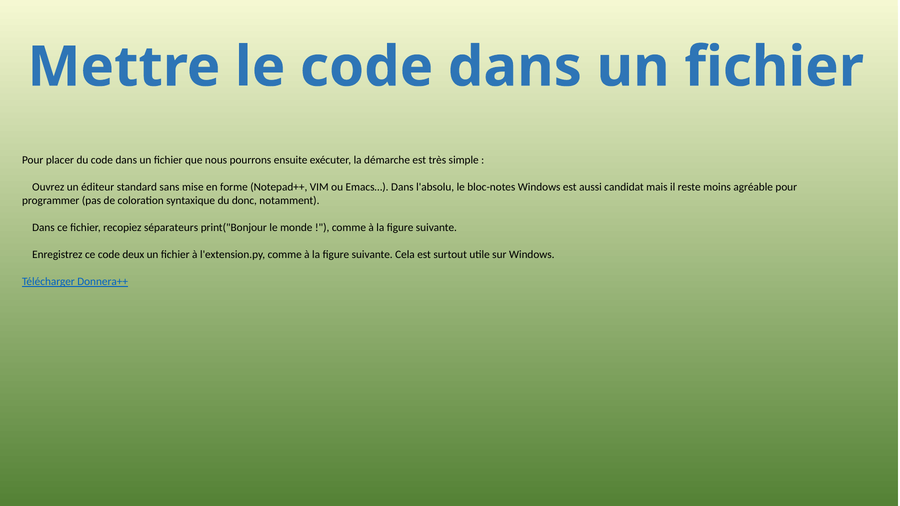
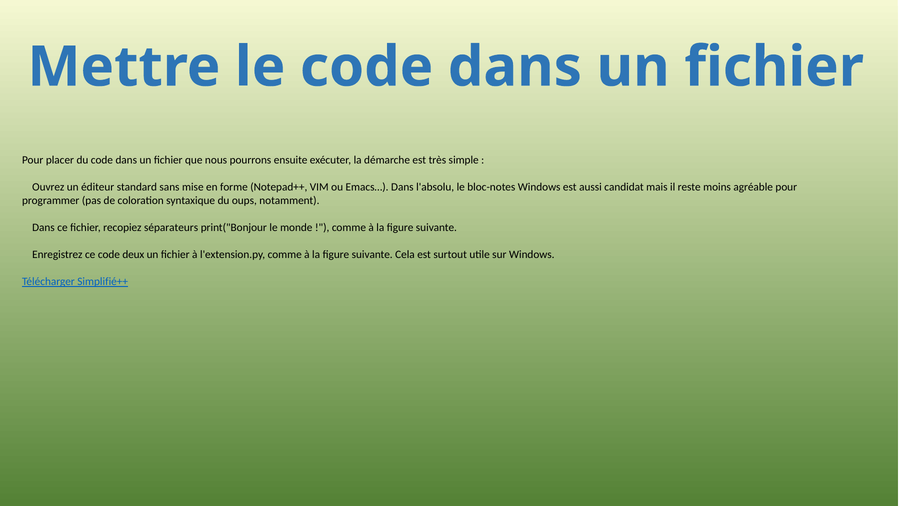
donc: donc -> oups (244, 201)
Donnera++: Donnera++ -> Simplifié++ (103, 282)
